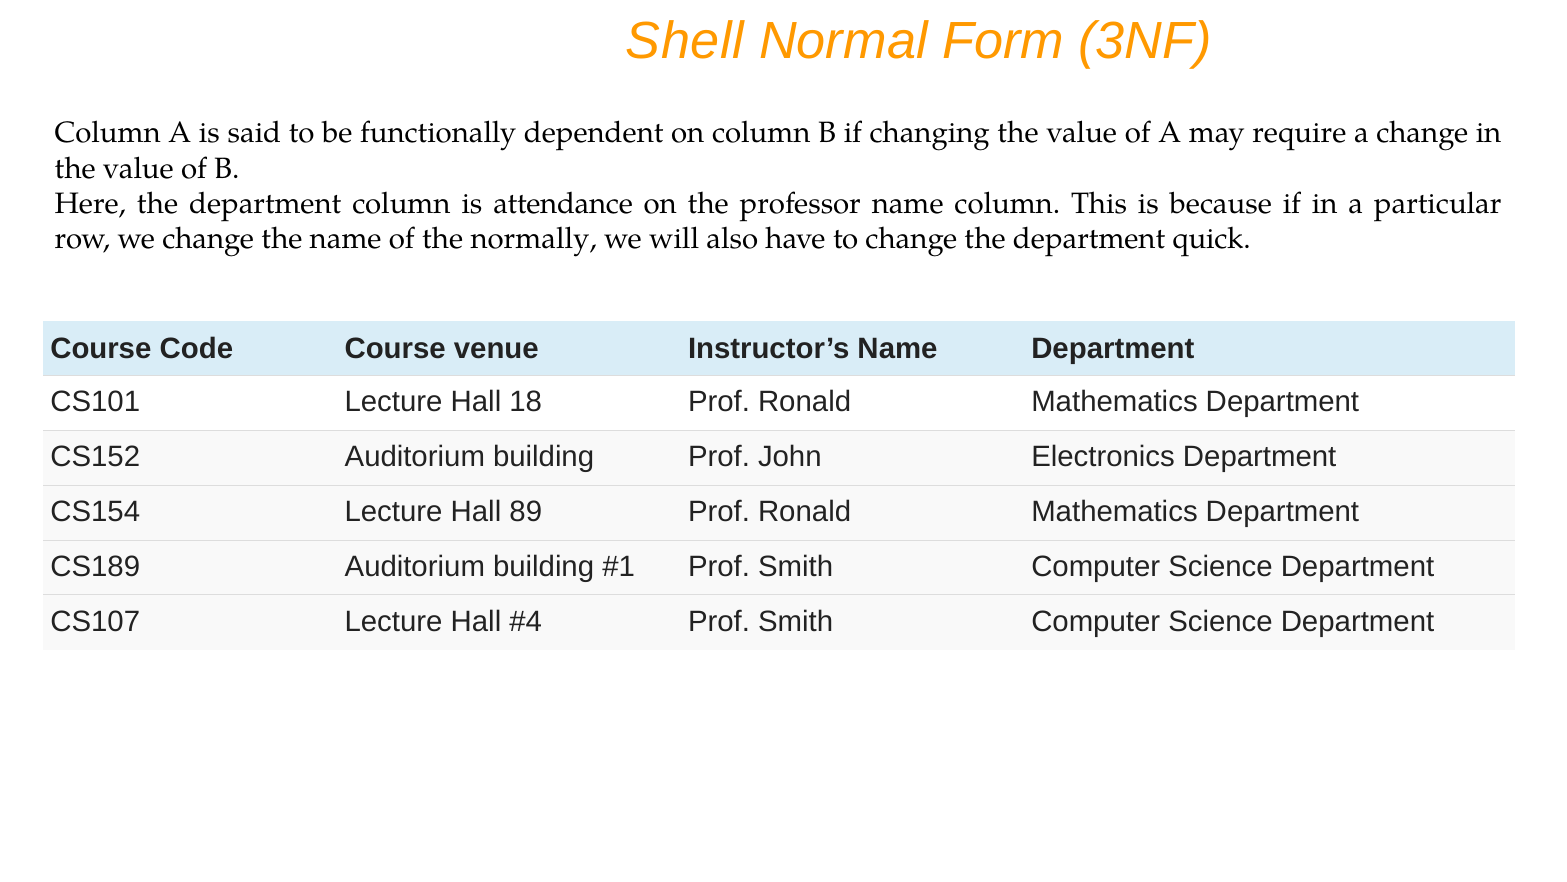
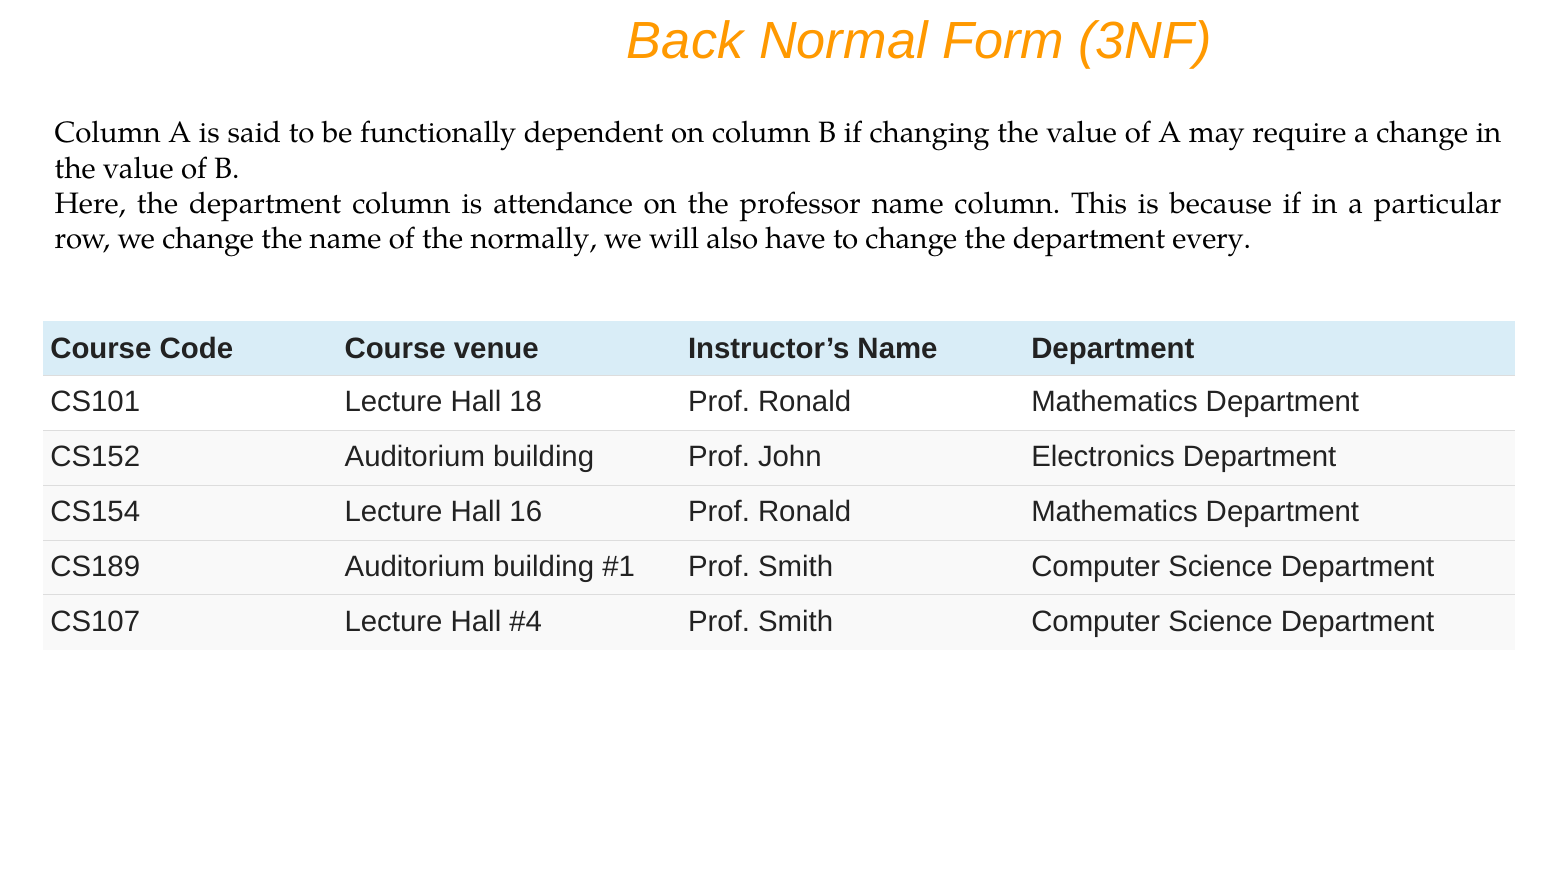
Shell: Shell -> Back (685, 41)
quick: quick -> every (1212, 239)
89: 89 -> 16 (526, 512)
